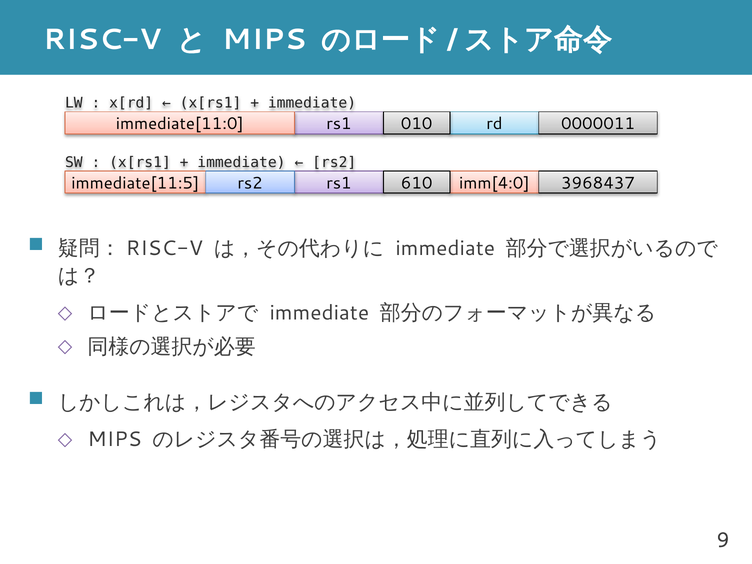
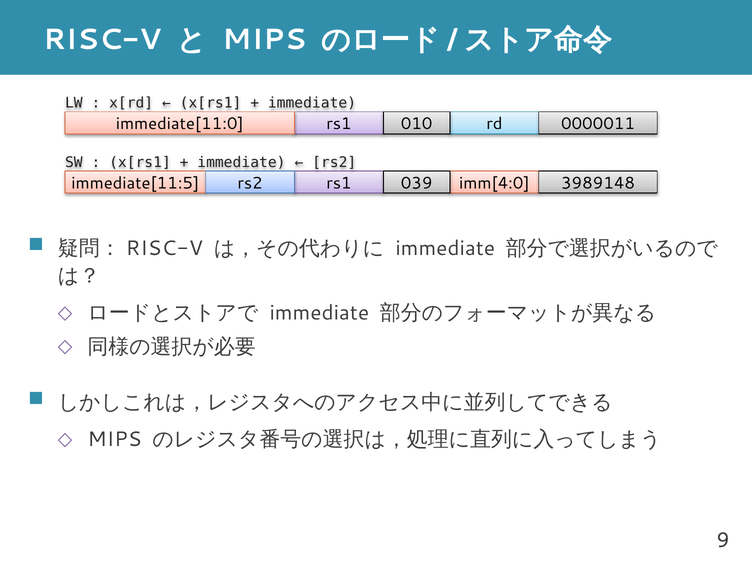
610: 610 -> 039 (417, 183)
3968437: 3968437 -> 3989148 (598, 183)
